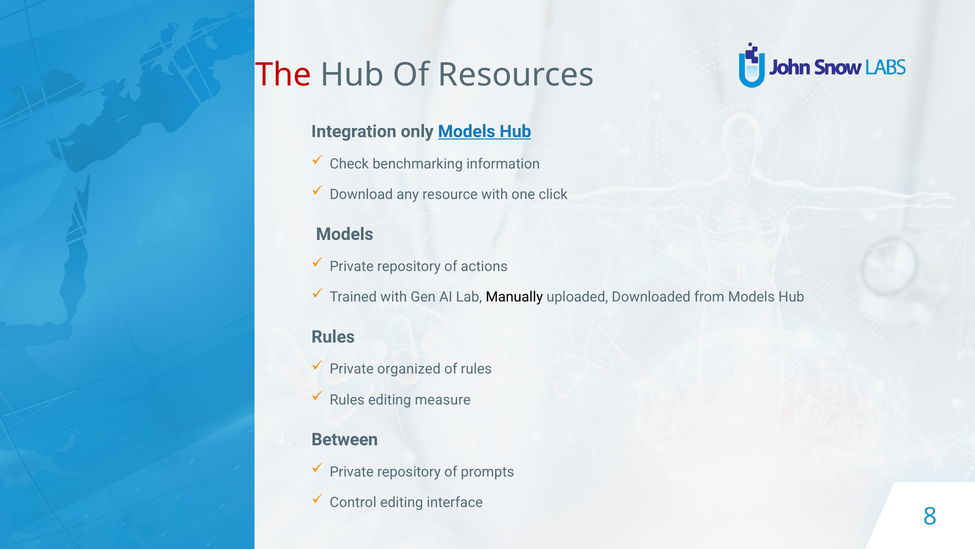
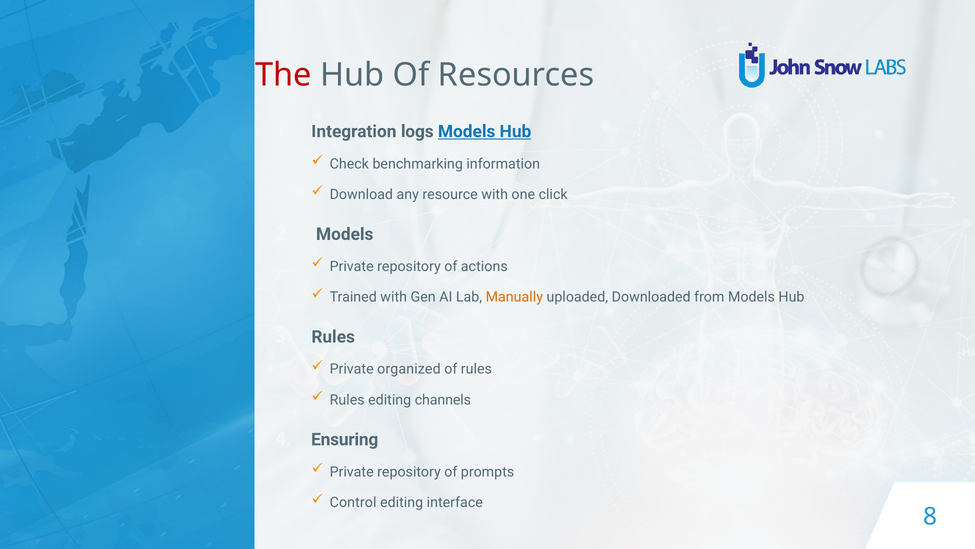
only: only -> logs (417, 131)
Manually colour: black -> orange (514, 297)
measure: measure -> channels (443, 399)
Between: Between -> Ensuring (345, 439)
